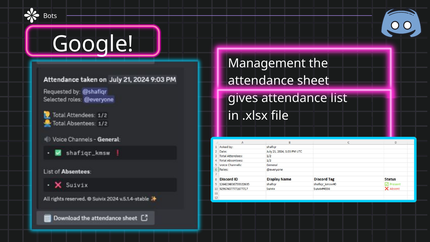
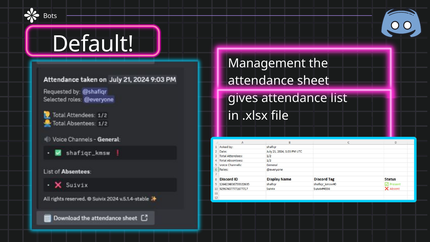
Google: Google -> Default (93, 44)
